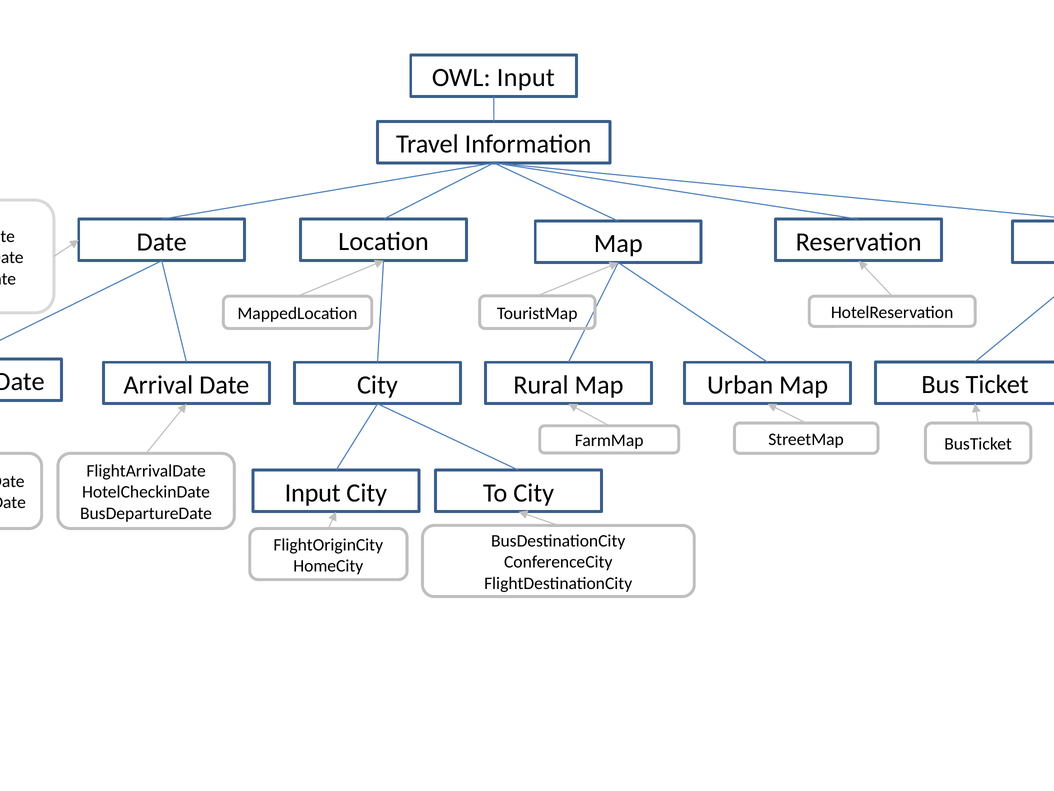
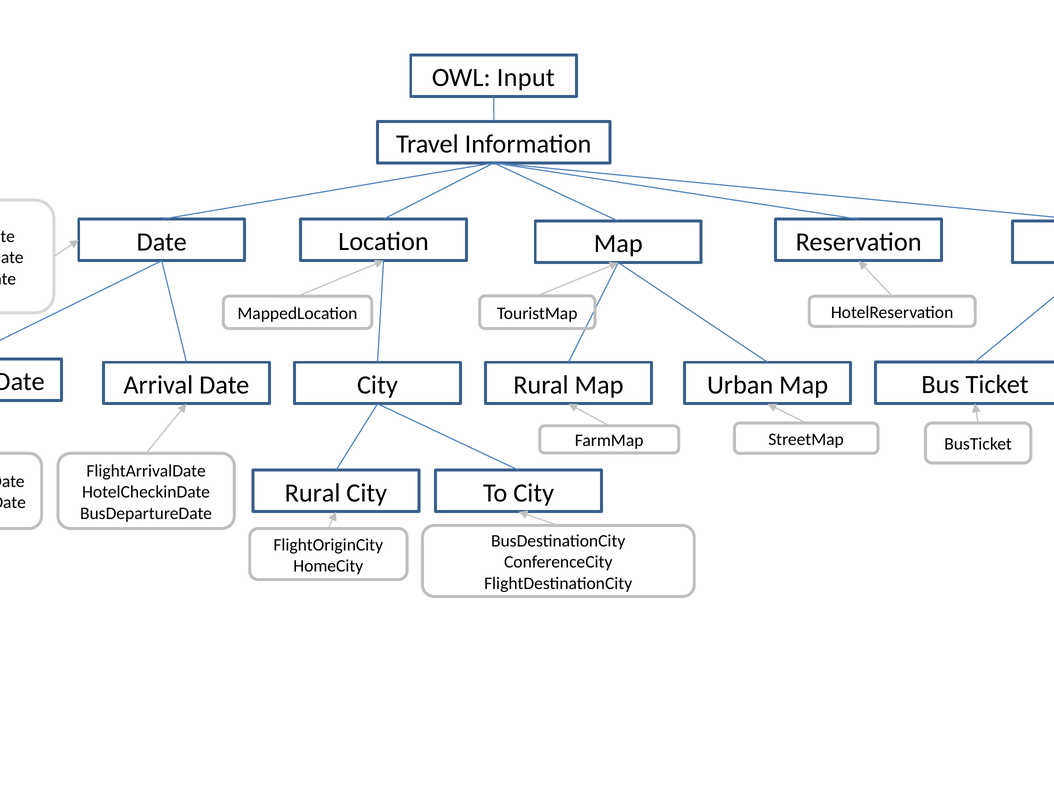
Input: Input -> Rural (313, 492)
